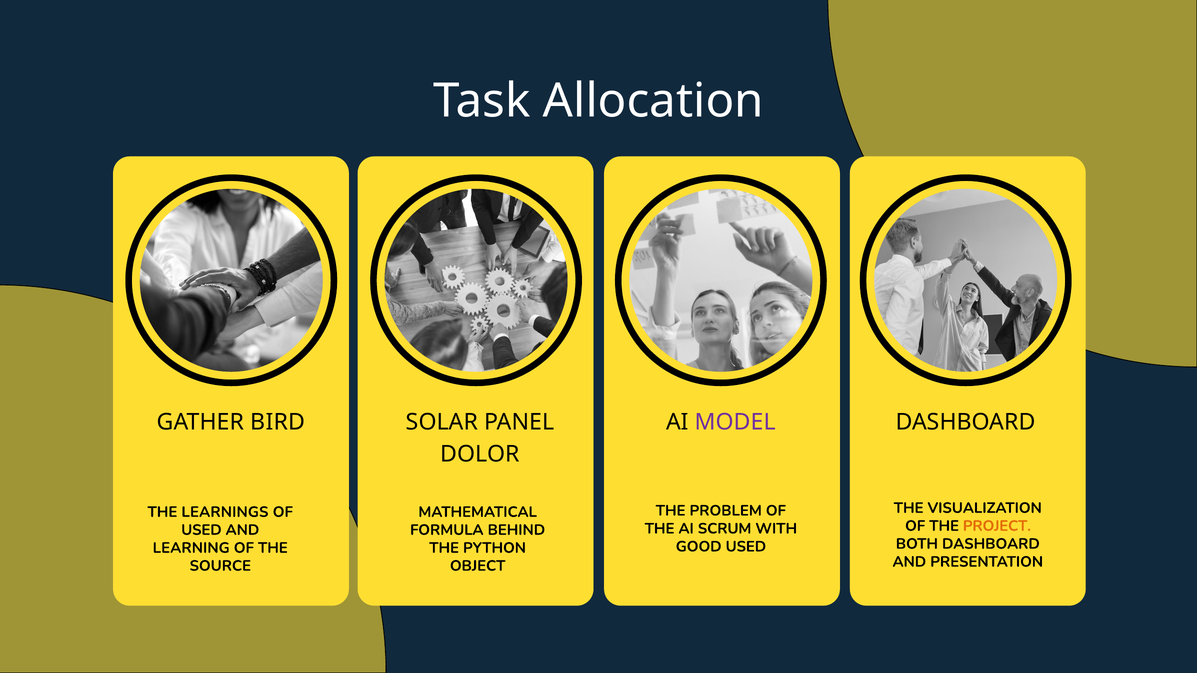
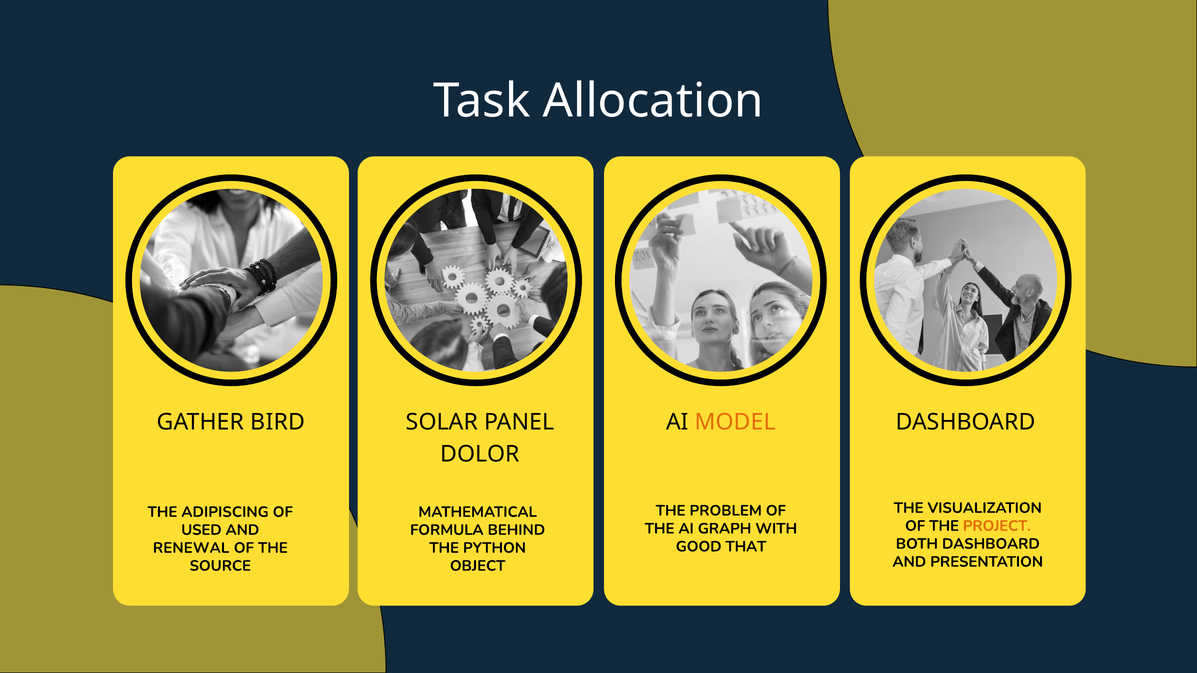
MODEL colour: purple -> orange (735, 422)
LEARNINGS: LEARNINGS -> ADIPISCING (225, 512)
SCRUM: SCRUM -> GRAPH (725, 529)
GOOD USED: USED -> THAT (746, 547)
LEARNING: LEARNING -> RENEWAL (191, 548)
